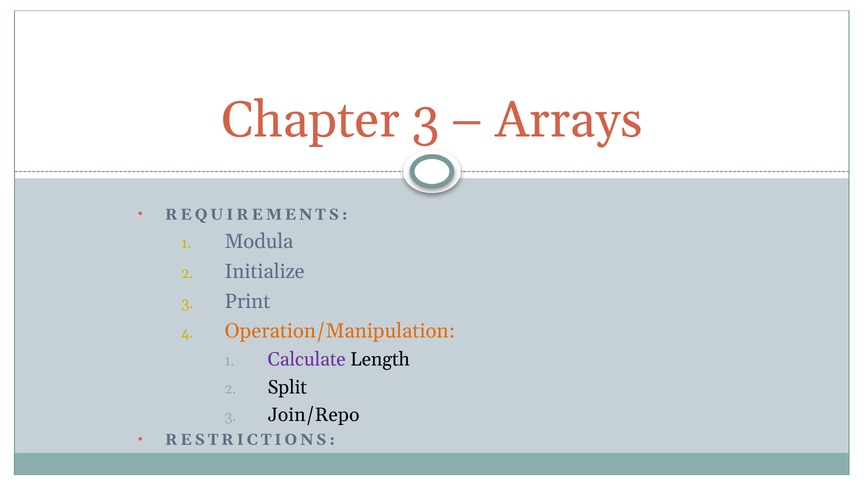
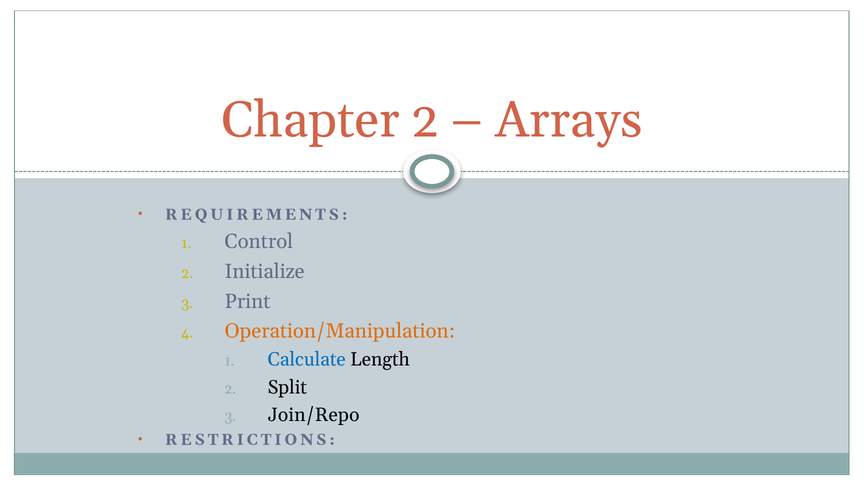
Chapter 3: 3 -> 2 (426, 120)
Modula: Modula -> Control (259, 242)
Calculate colour: purple -> blue (307, 360)
